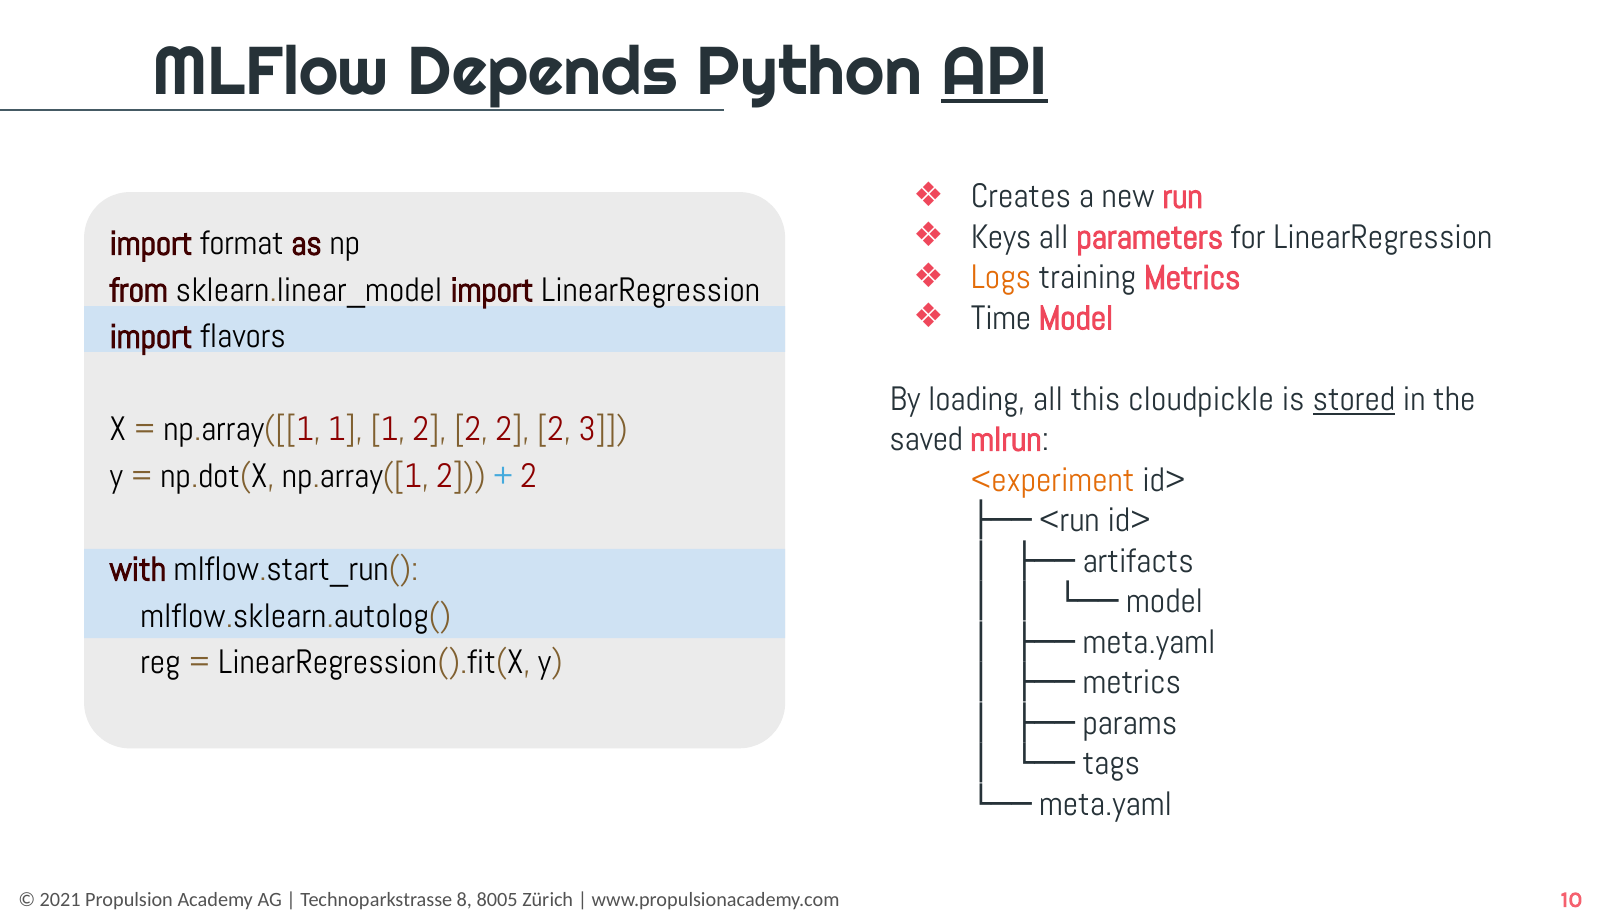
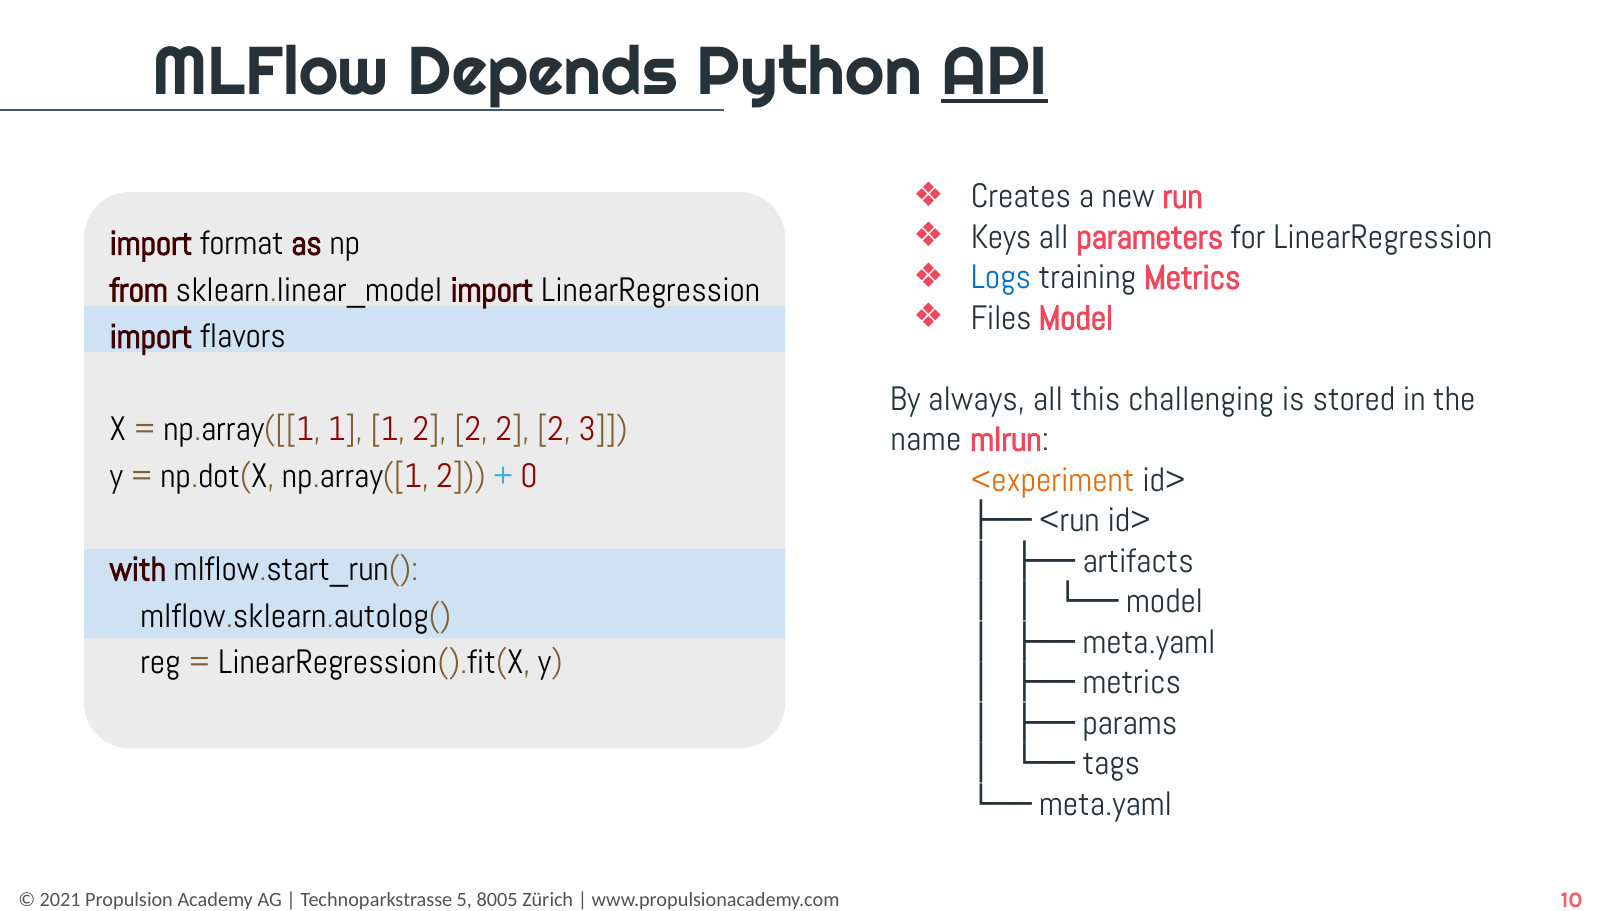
Logs colour: orange -> blue (1001, 277)
Time: Time -> Files (1001, 318)
loading: loading -> always (977, 399)
cloudpickle: cloudpickle -> challenging (1201, 399)
stored underline: present -> none (1354, 399)
saved: saved -> name (926, 439)
2: 2 -> 0 (529, 476)
8: 8 -> 5 (464, 900)
